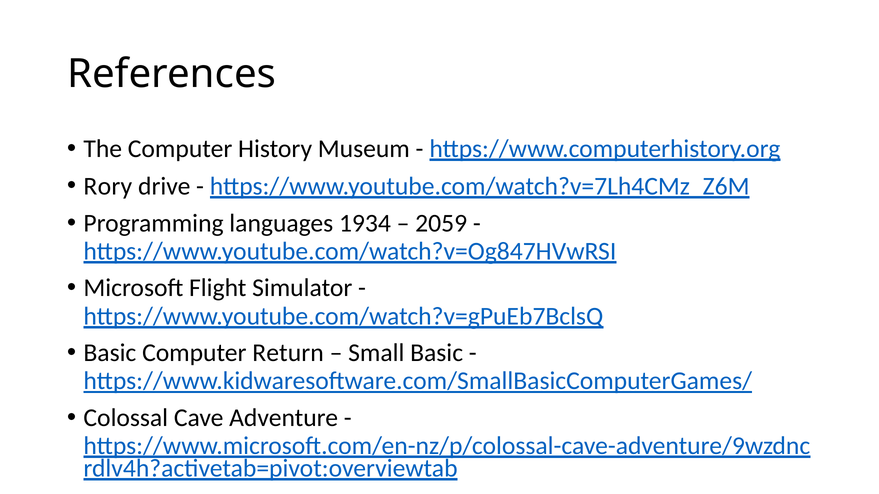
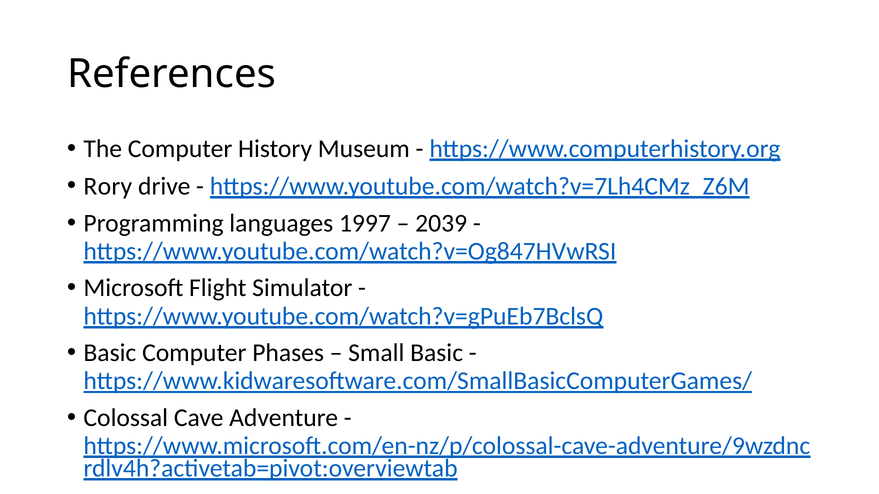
1934: 1934 -> 1997 (365, 223)
2059: 2059 -> 2039 (441, 223)
Return: Return -> Phases (288, 353)
